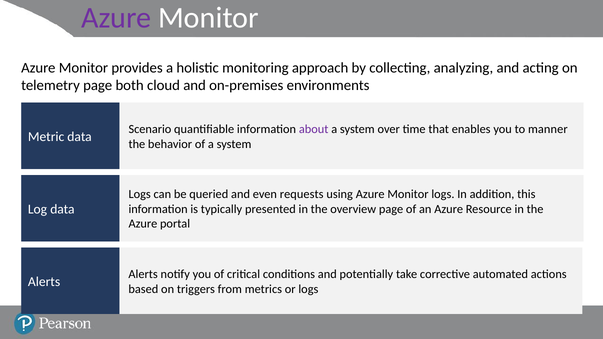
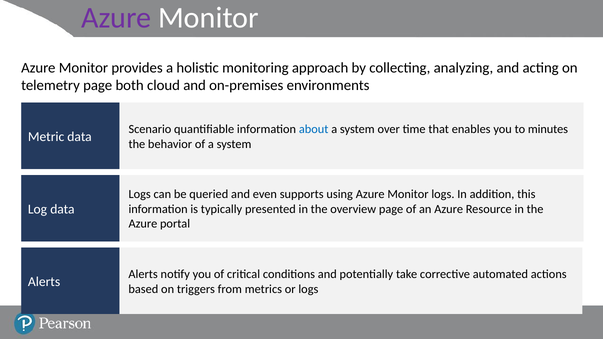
about colour: purple -> blue (314, 129)
manner: manner -> minutes (548, 129)
requests: requests -> supports (302, 194)
